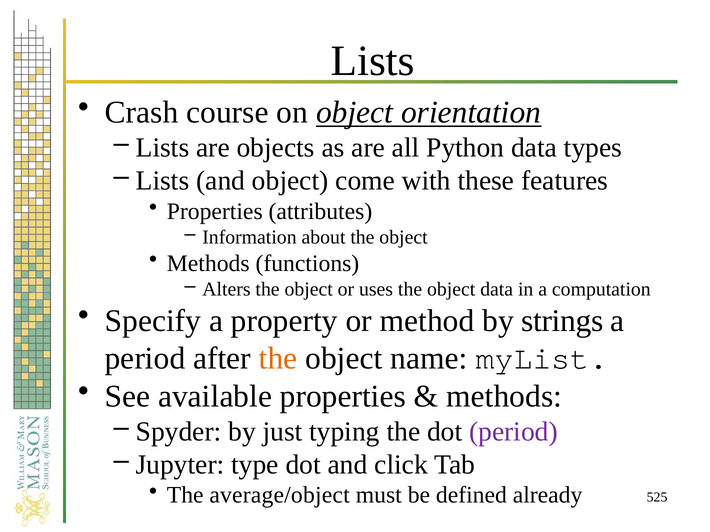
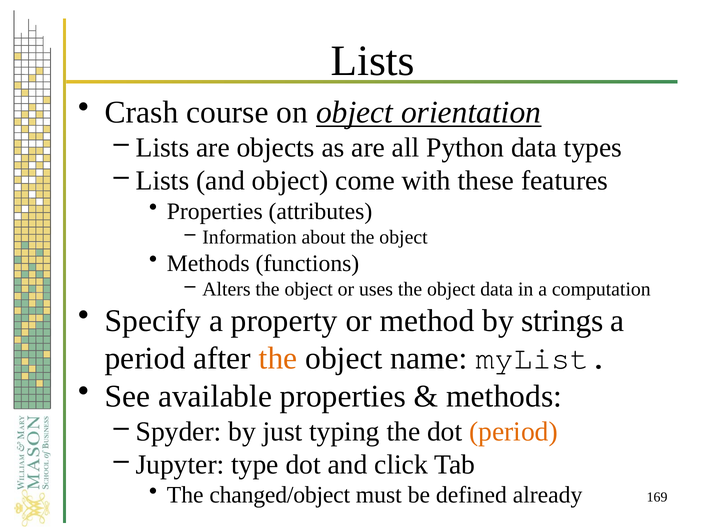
period colour: purple -> orange (513, 432)
average/object: average/object -> changed/object (280, 496)
525: 525 -> 169 (657, 498)
